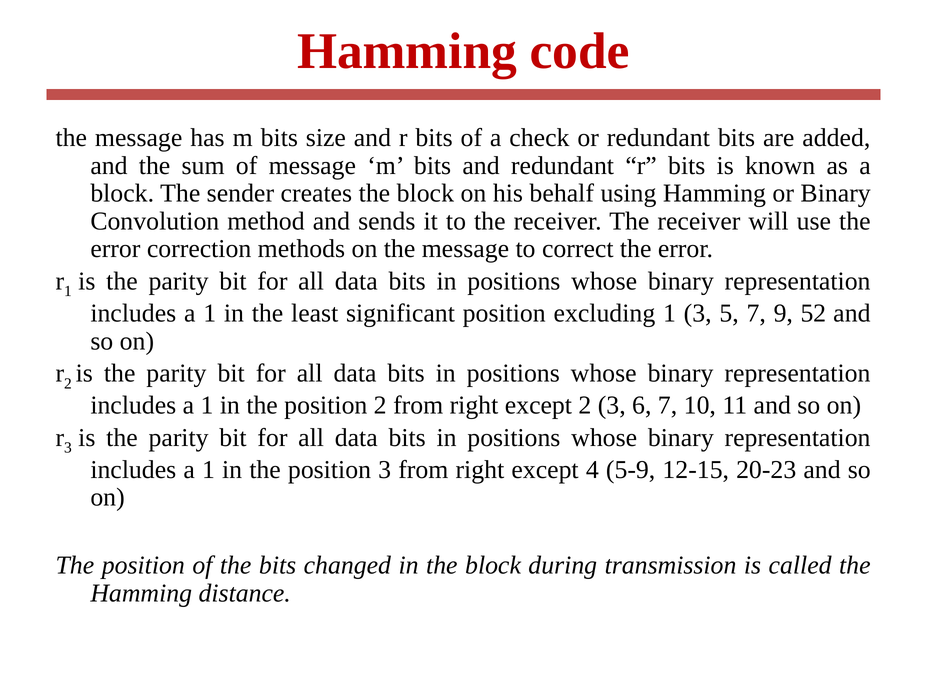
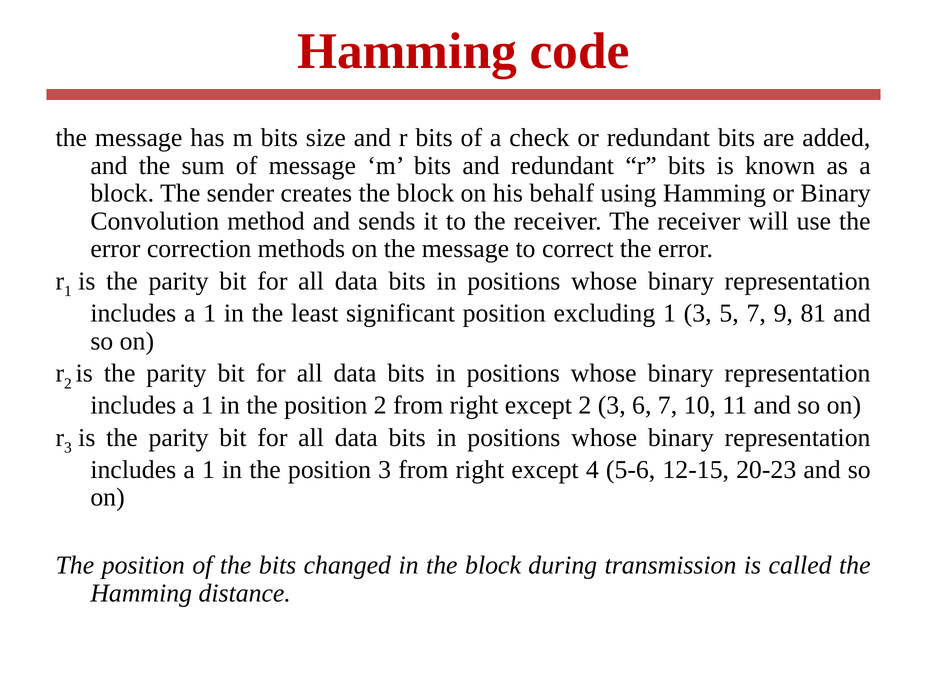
52: 52 -> 81 (813, 313)
5-9: 5-9 -> 5-6 (631, 470)
